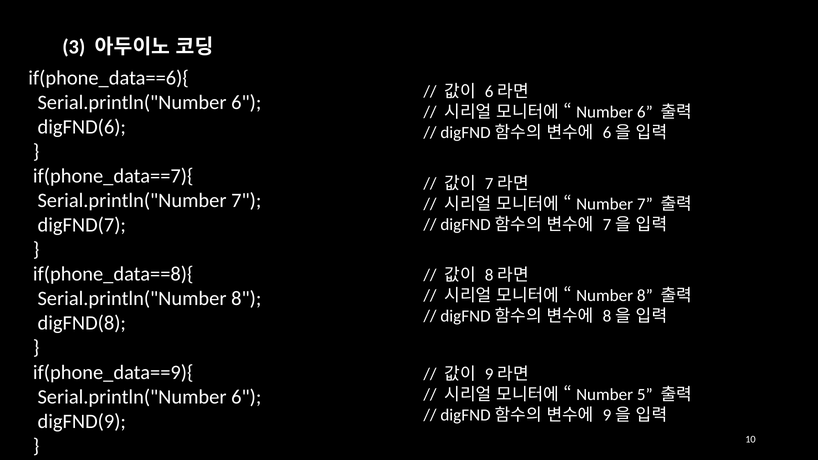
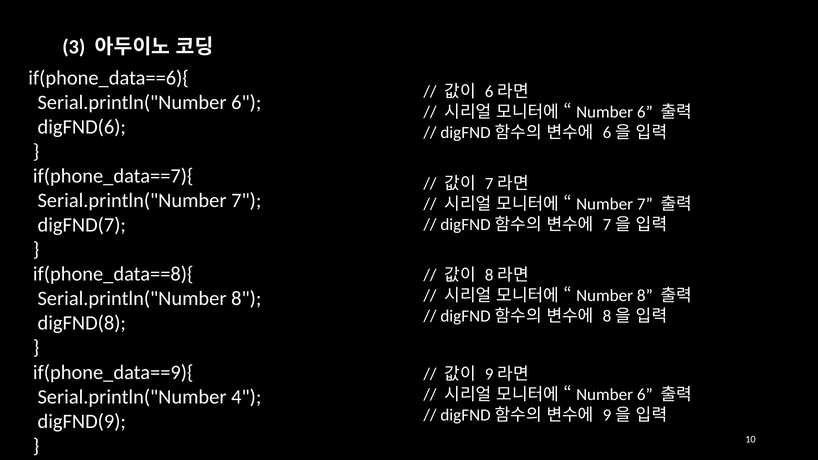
5: 5 -> 6 (645, 395)
6: 6 -> 4 (246, 397)
